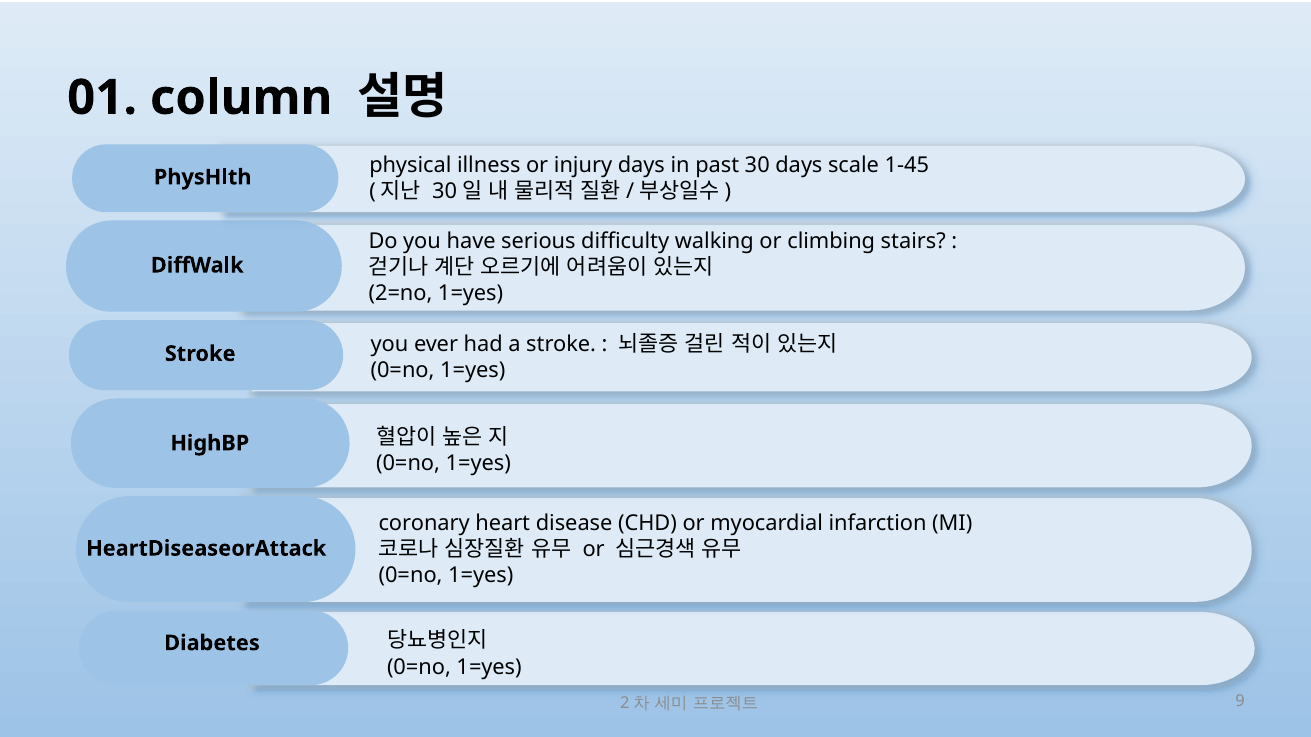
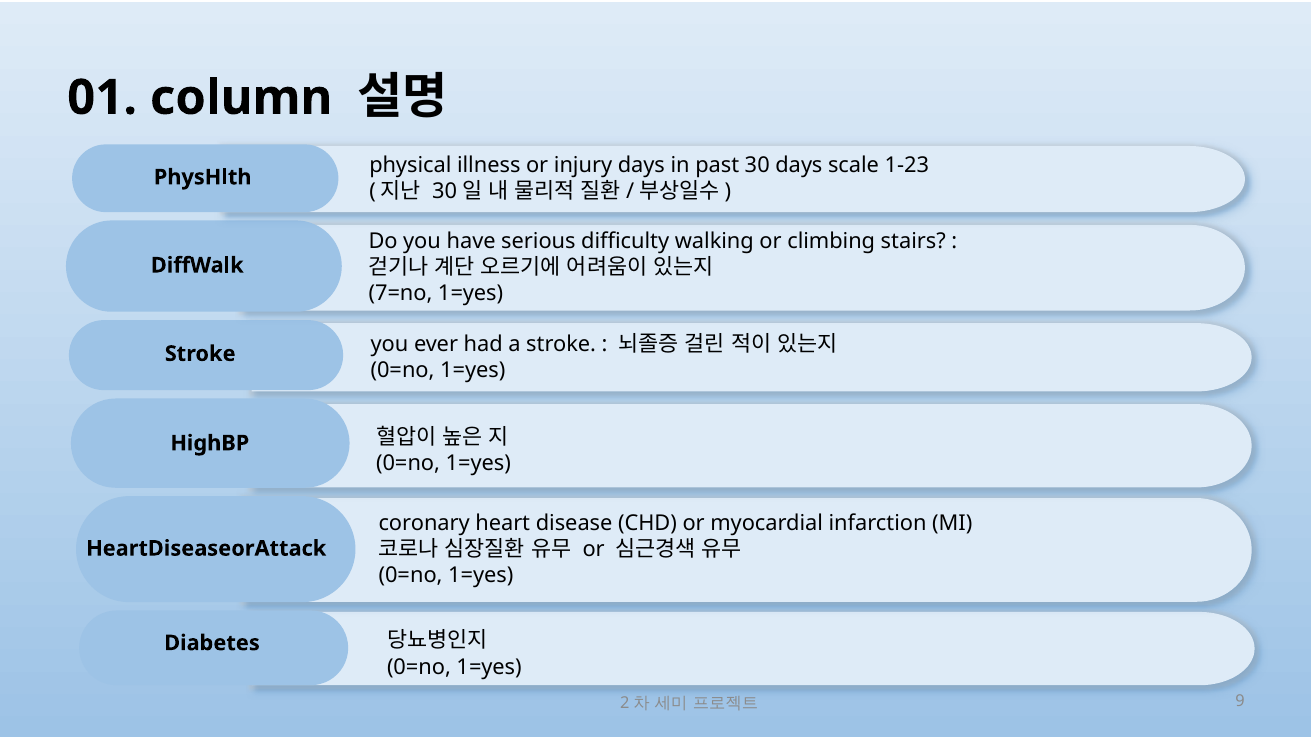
1-45: 1-45 -> 1-23 (907, 165)
2=no: 2=no -> 7=no (400, 293)
